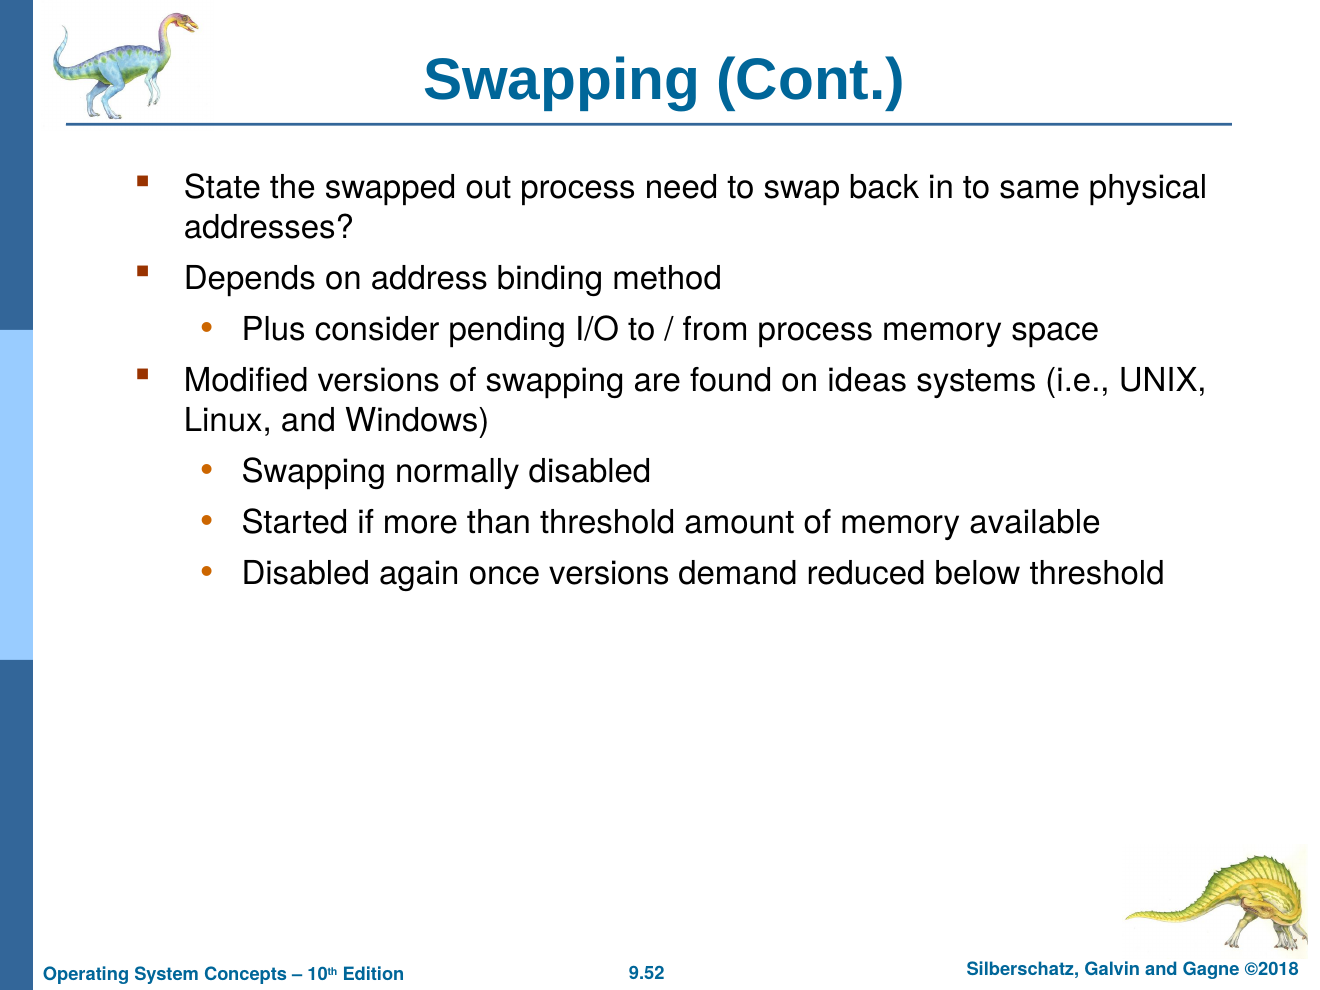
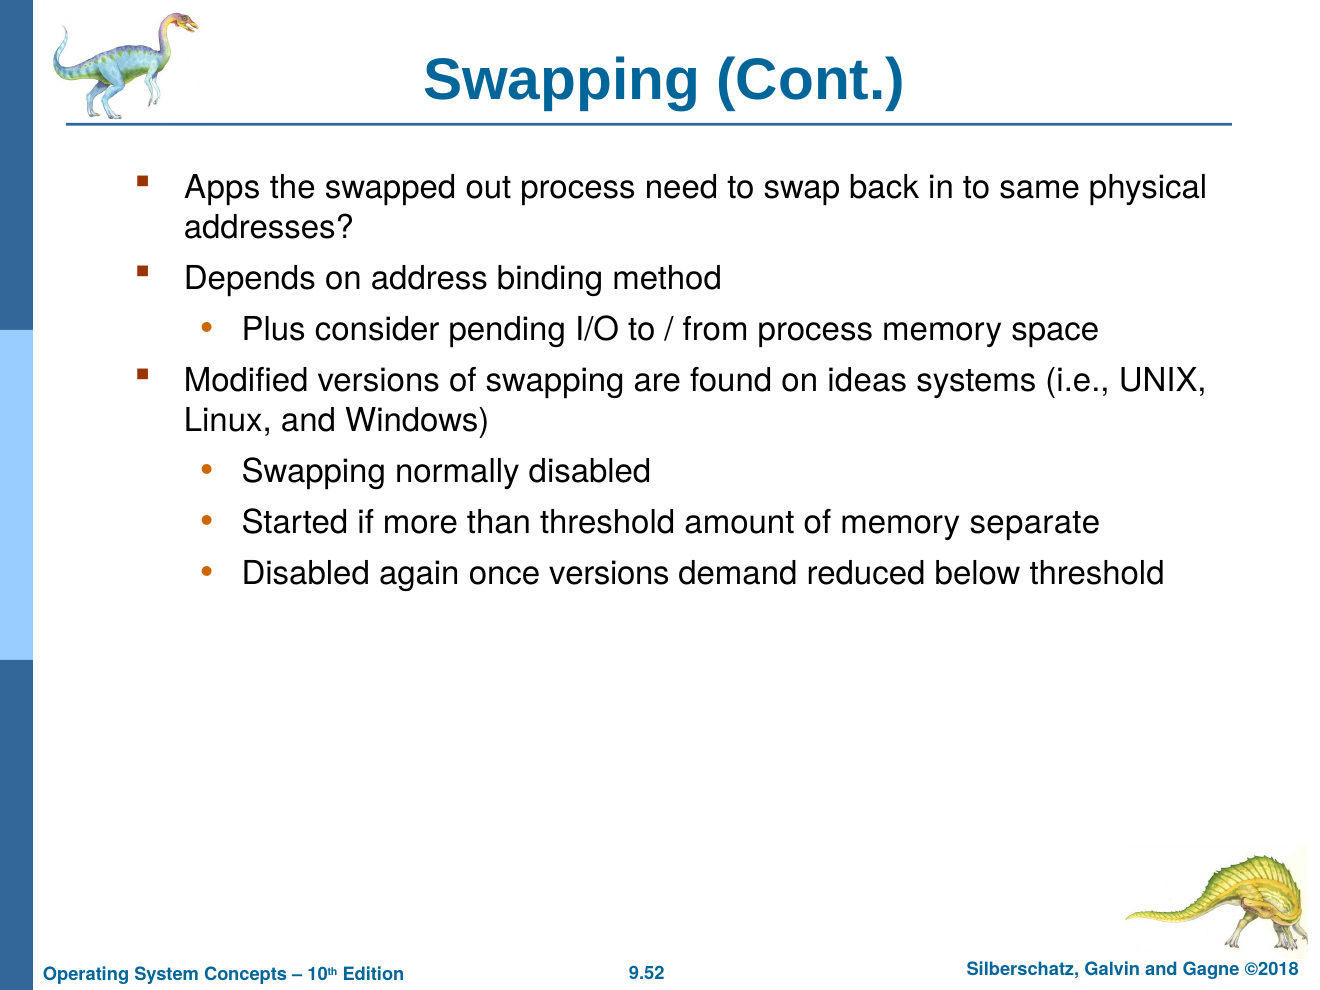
State: State -> Apps (222, 188)
available: available -> separate (1035, 523)
